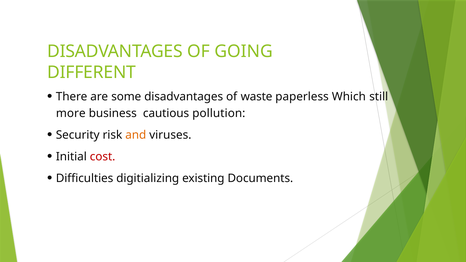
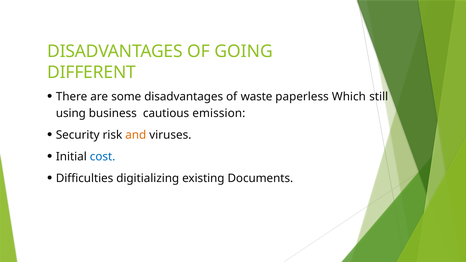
more: more -> using (71, 114)
pollution: pollution -> emission (219, 114)
cost colour: red -> blue (103, 157)
